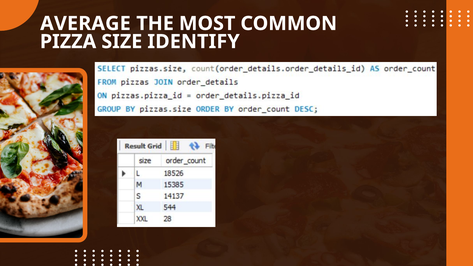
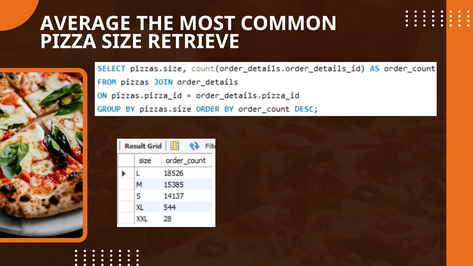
IDENTIFY: IDENTIFY -> RETRIEVE (194, 42)
